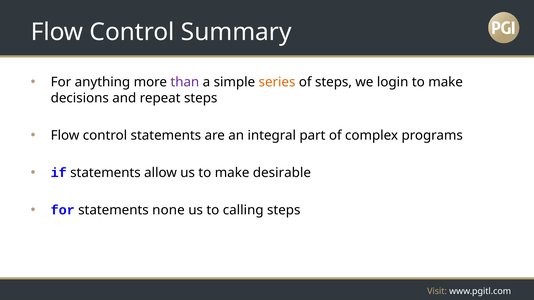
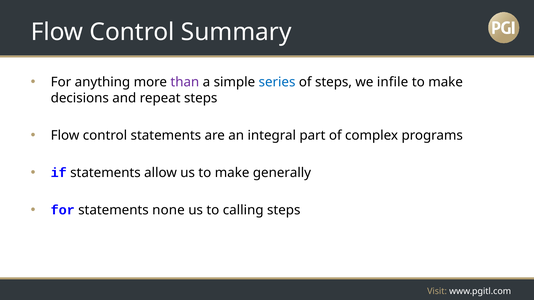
series colour: orange -> blue (277, 82)
login: login -> infile (393, 82)
desirable: desirable -> generally (282, 173)
